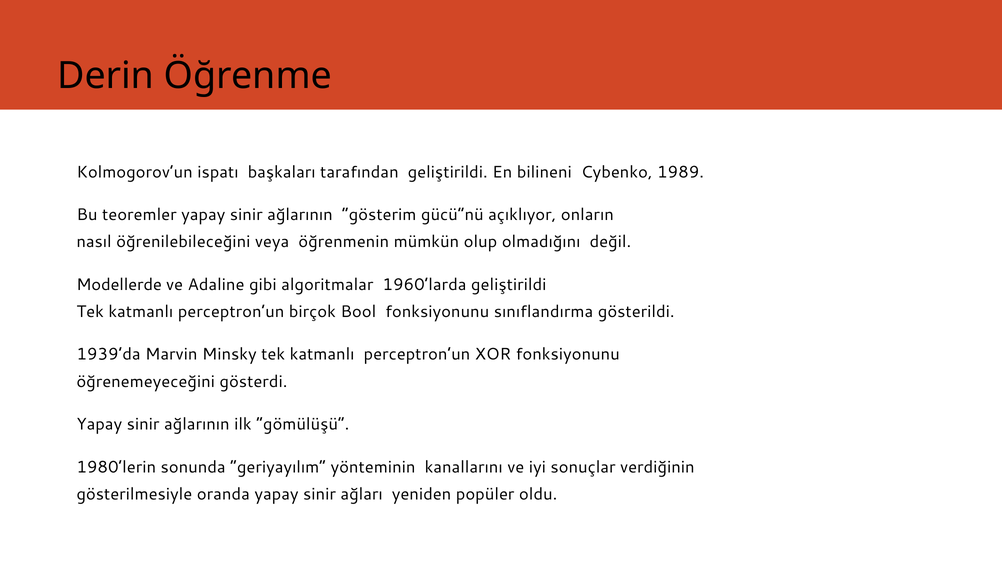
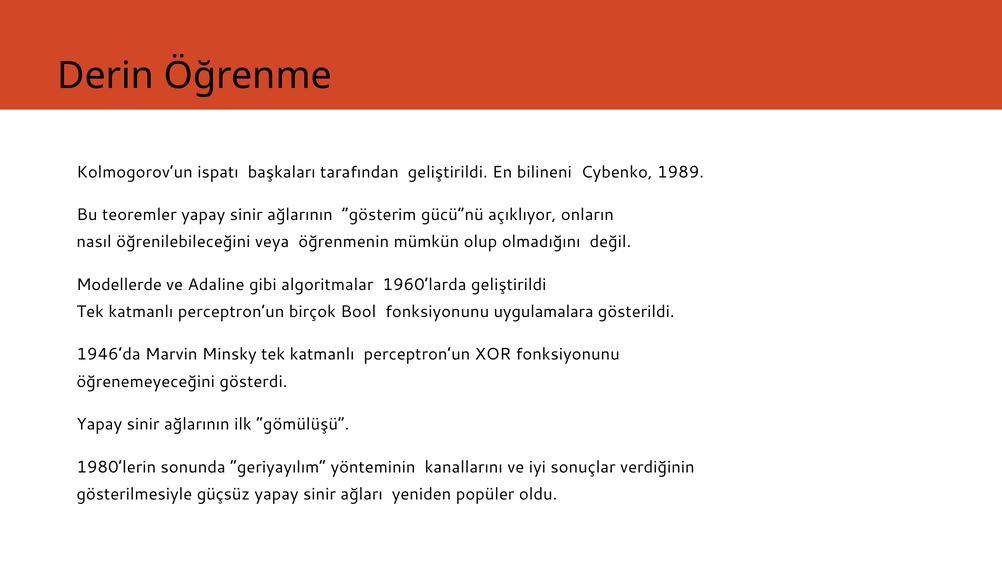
sınıflandırma: sınıflandırma -> uygulamalara (544, 311)
1939’da: 1939’da -> 1946’da (109, 354)
oranda: oranda -> güçsüz (223, 494)
